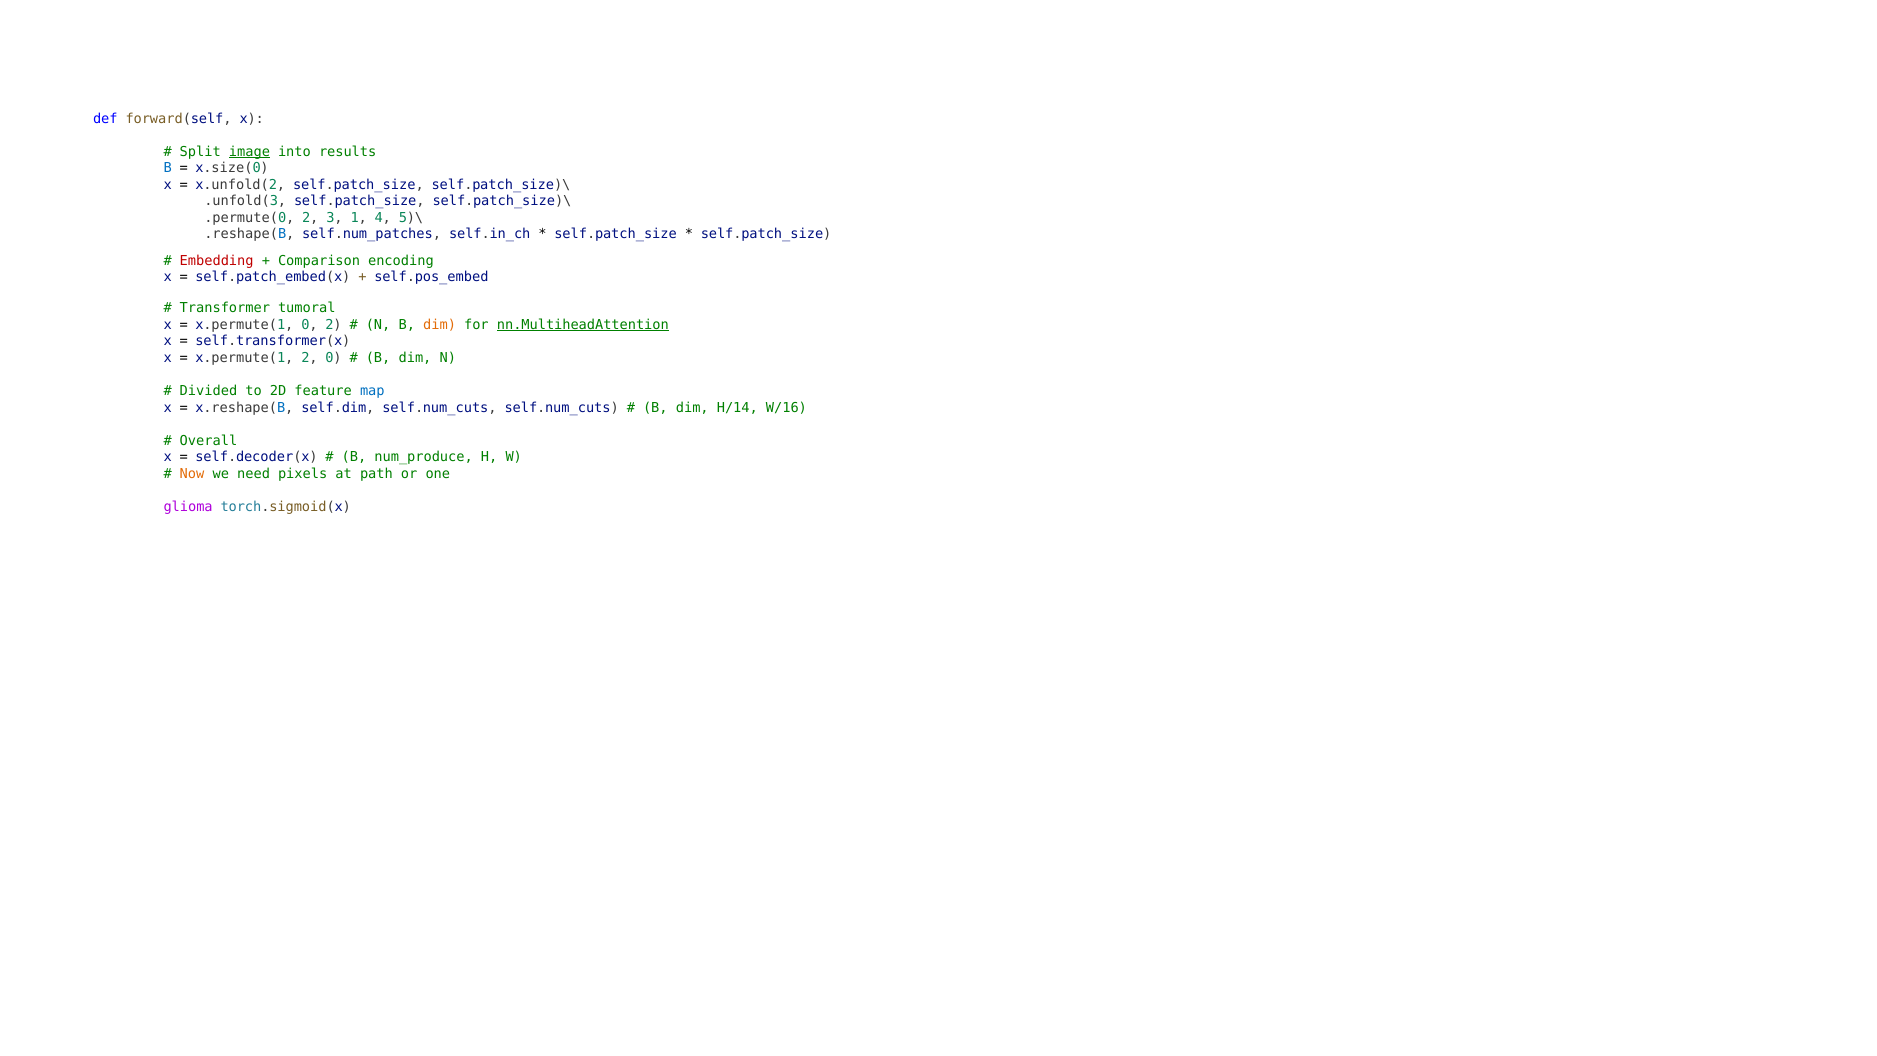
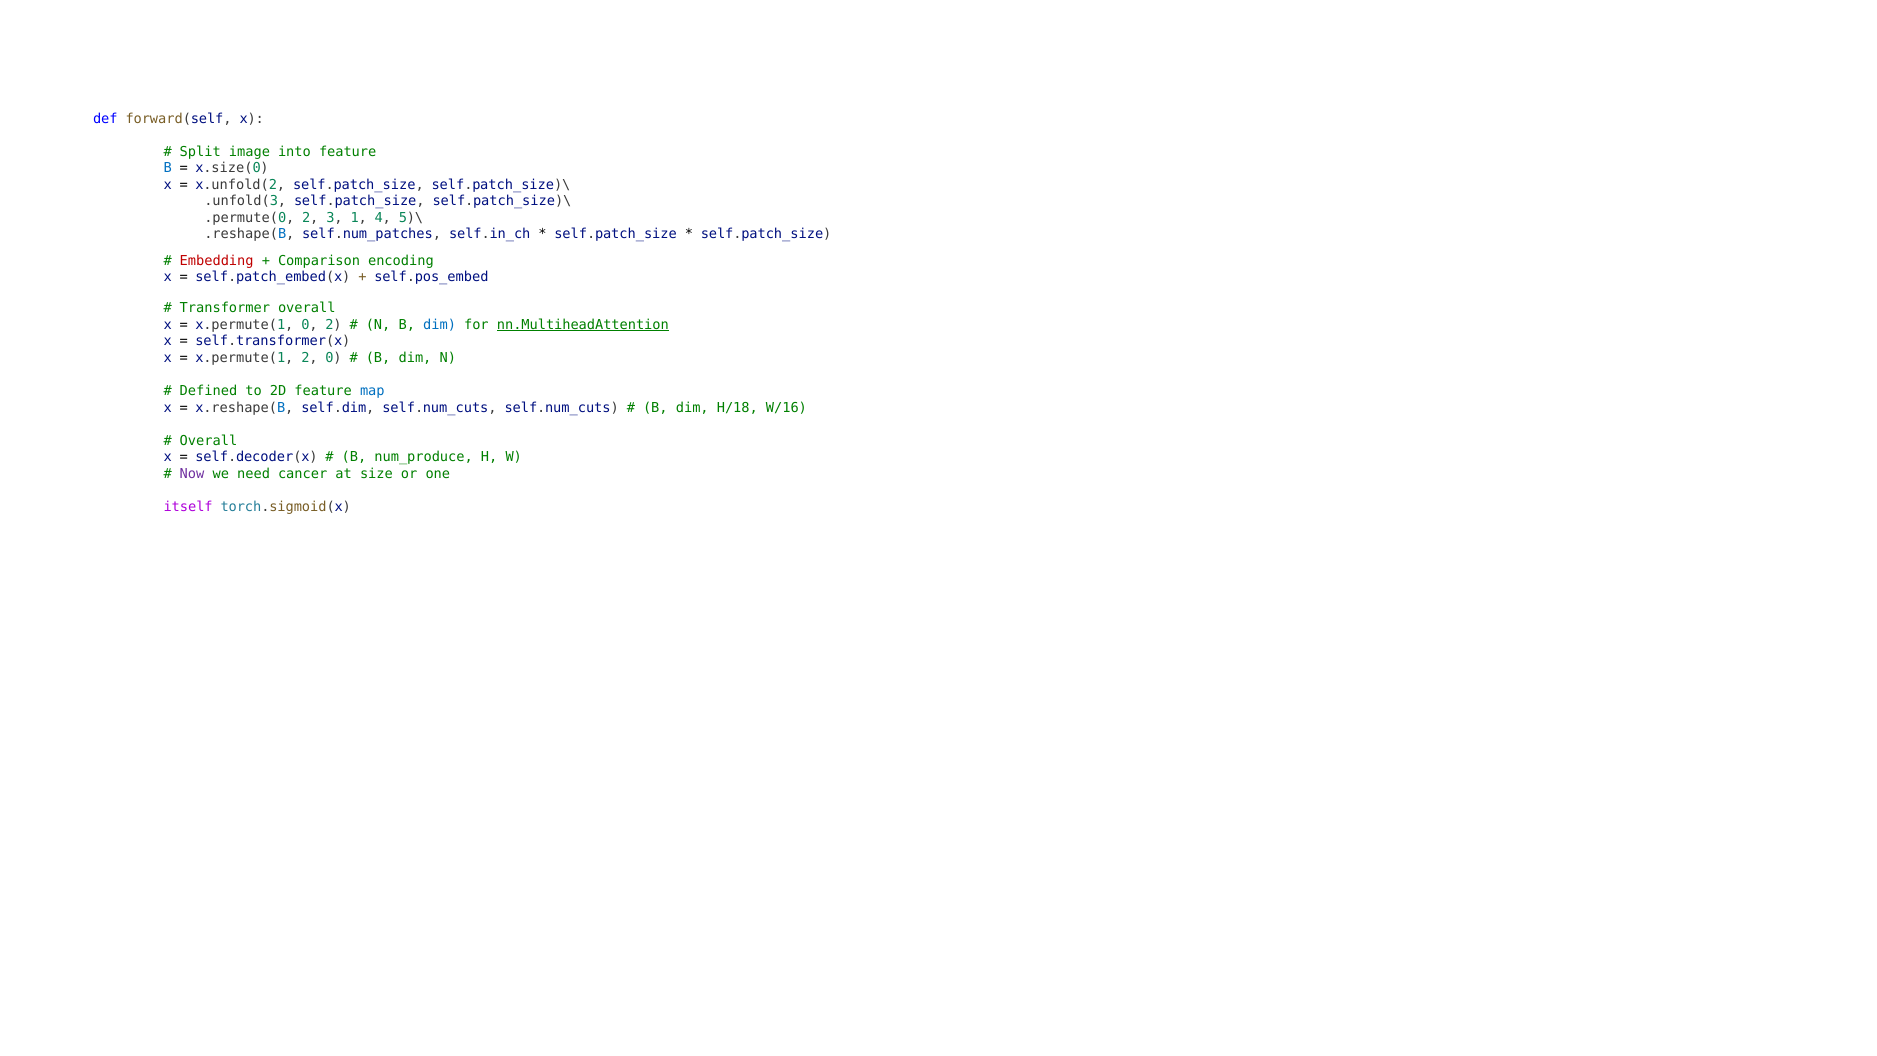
image underline: present -> none (250, 152)
into results: results -> feature (348, 152)
Transformer tumoral: tumoral -> overall (307, 308)
dim colour: orange -> blue (440, 325)
Divided: Divided -> Defined (208, 391)
H/14: H/14 -> H/18 (737, 408)
Now colour: orange -> purple (192, 474)
pixels: pixels -> cancer (303, 474)
path: path -> size (376, 474)
glioma: glioma -> itself (188, 507)
